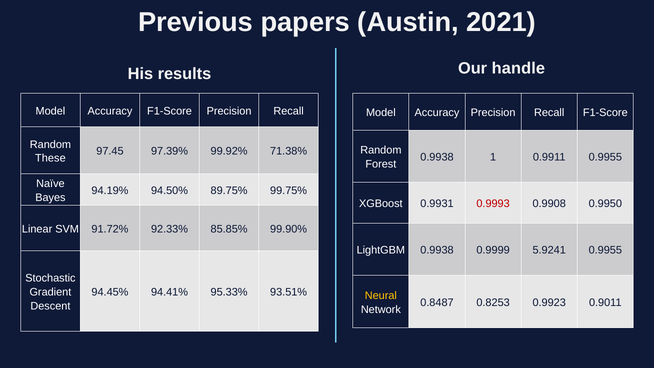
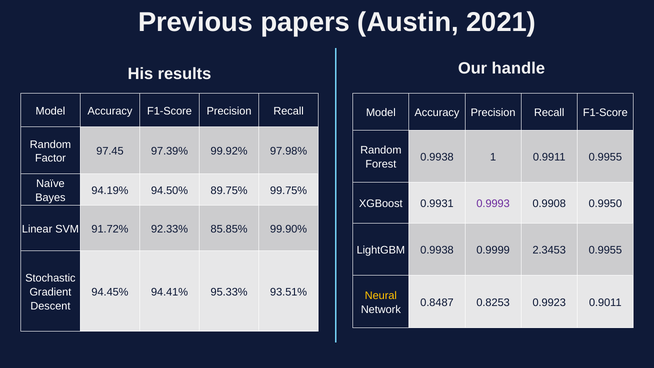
71.38%: 71.38% -> 97.98% (289, 151)
These: These -> Factor (50, 158)
0.9993 colour: red -> purple (493, 204)
5.9241: 5.9241 -> 2.3453 (549, 250)
